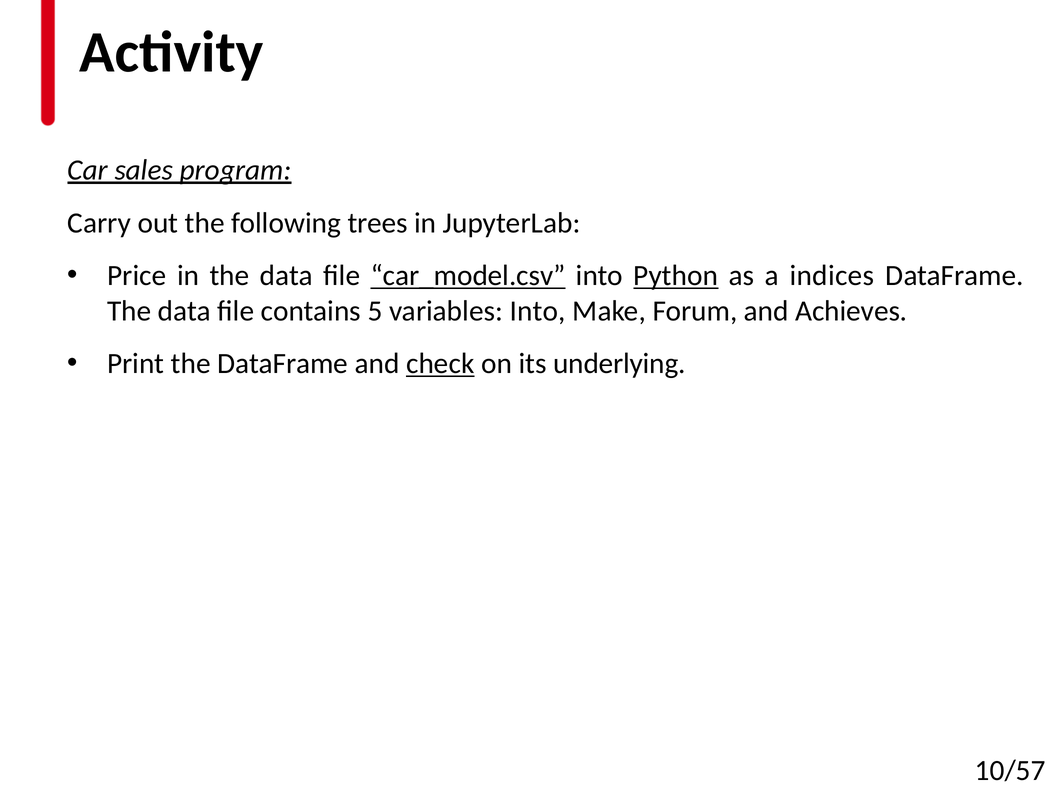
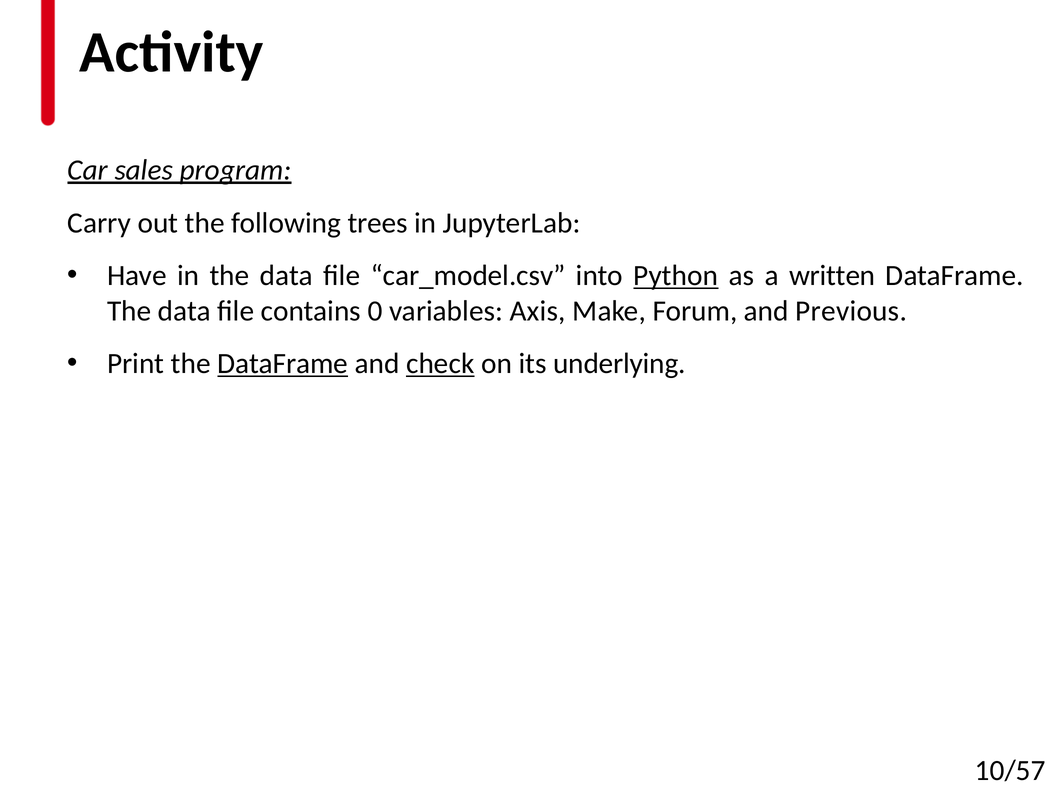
Price: Price -> Have (137, 276)
car_model.csv underline: present -> none (468, 276)
indices: indices -> written (832, 276)
5: 5 -> 0 (375, 311)
variables Into: Into -> Axis (538, 311)
Achieves: Achieves -> Previous (851, 311)
DataFrame underline: none -> present (283, 364)
